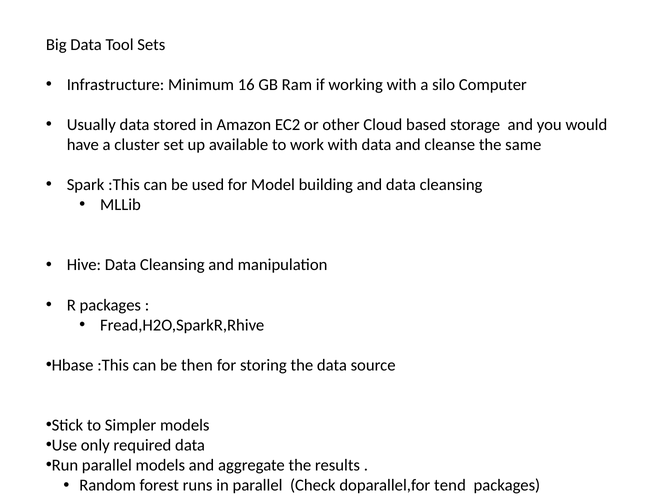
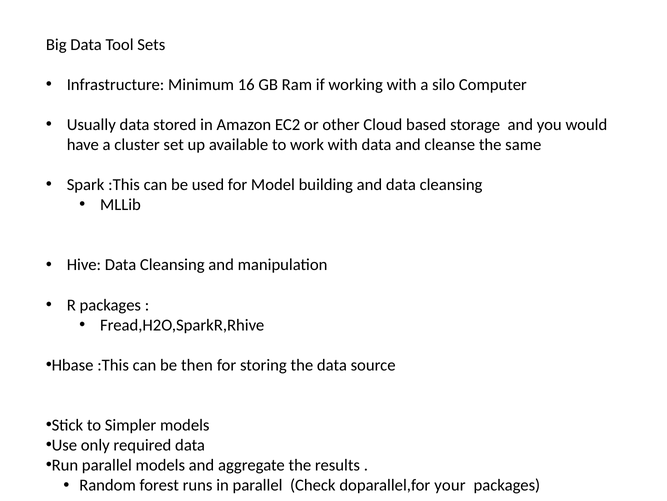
tend: tend -> your (450, 485)
